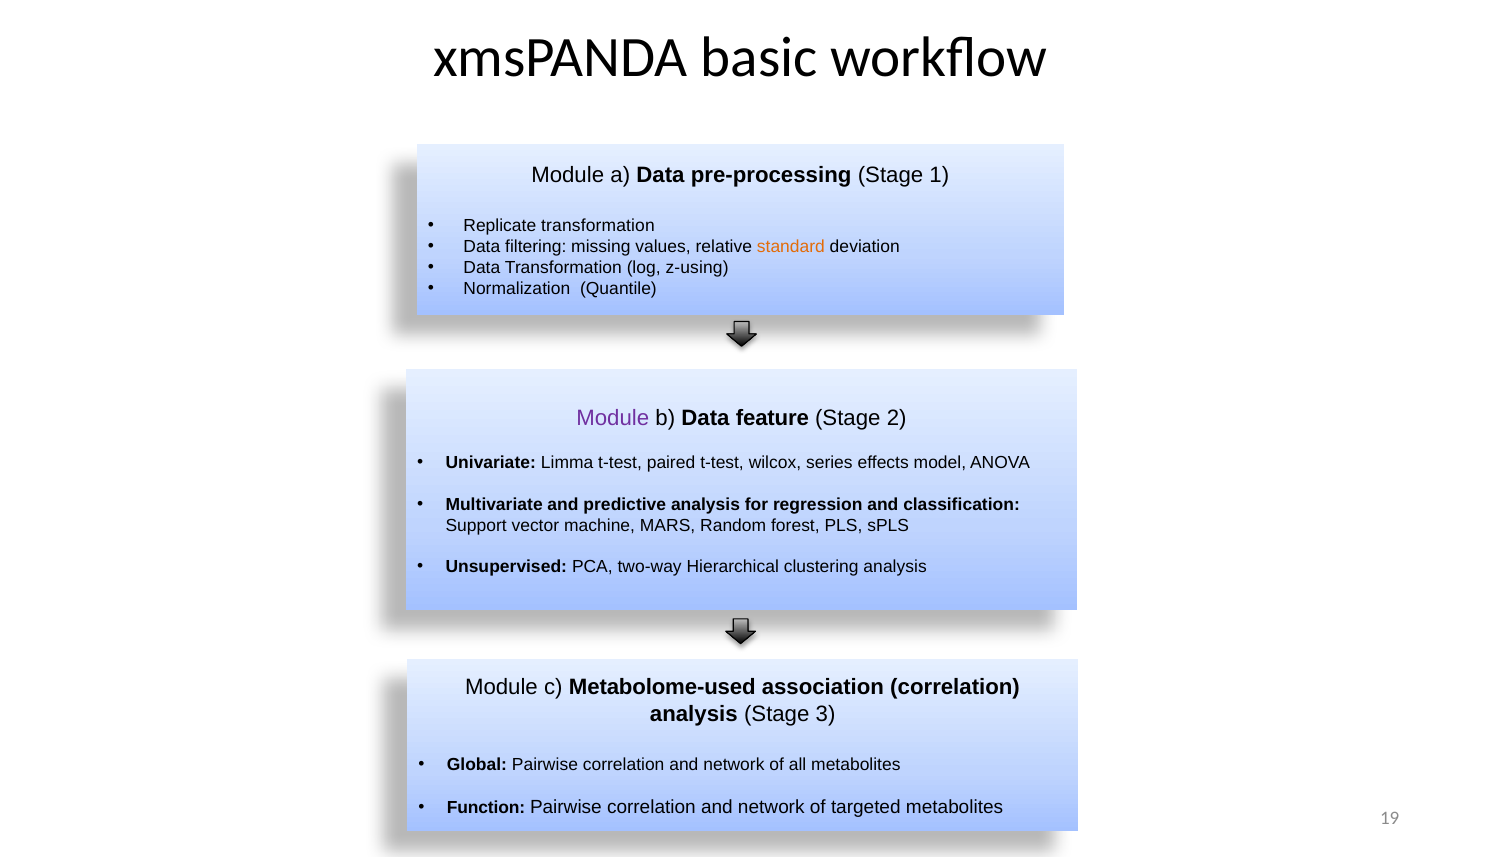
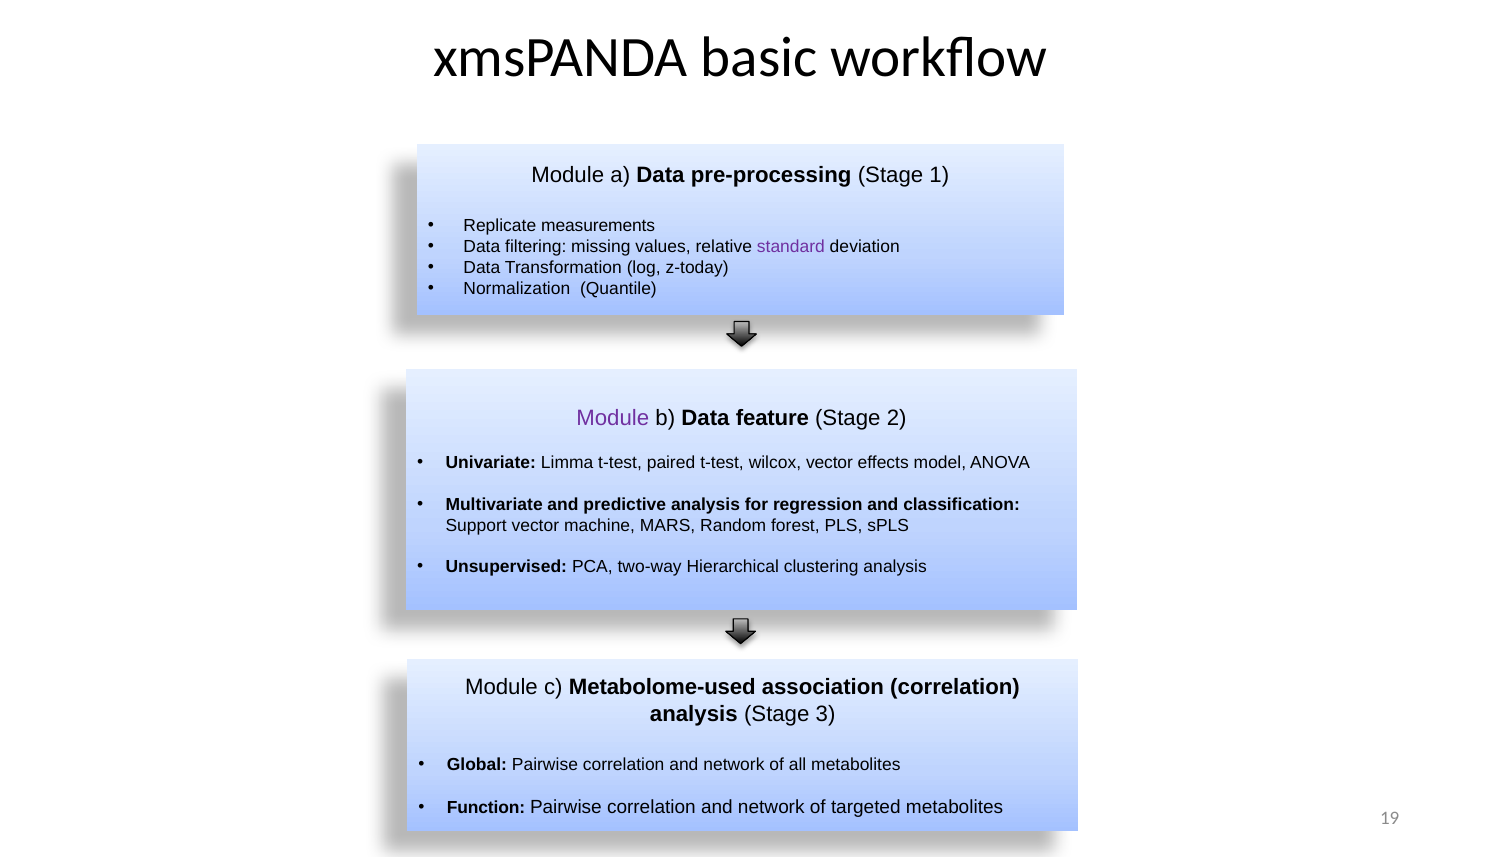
Replicate transformation: transformation -> measurements (598, 226)
standard colour: orange -> purple (791, 247)
z-using: z-using -> z-today (697, 268)
wilcox series: series -> vector (829, 462)
